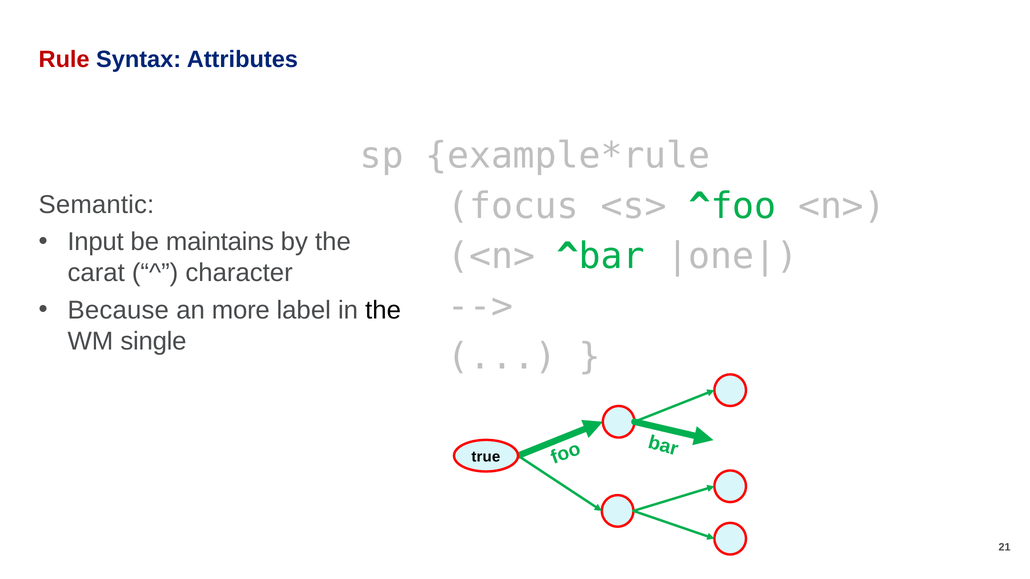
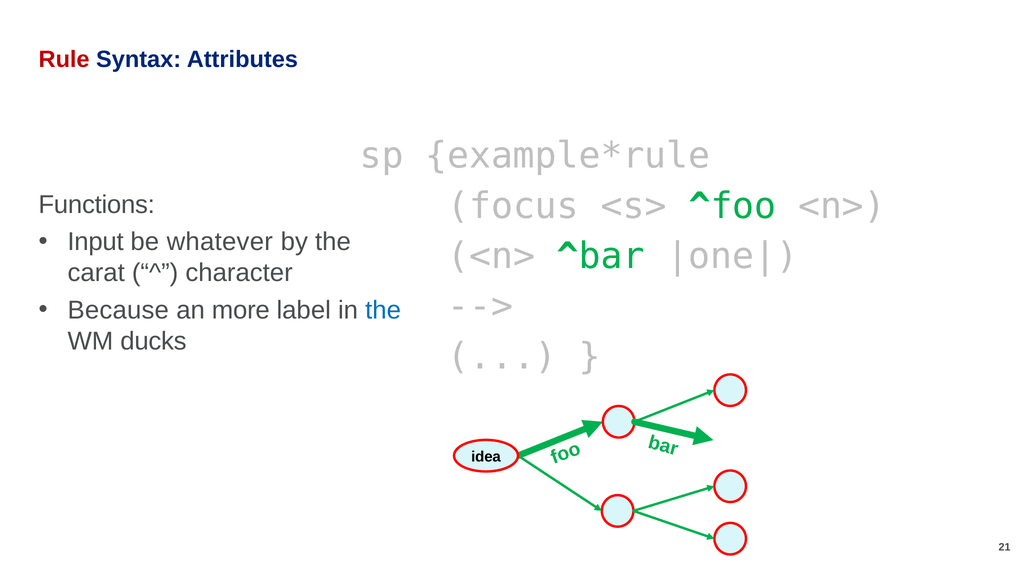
Semantic: Semantic -> Functions (97, 205)
maintains: maintains -> whatever (220, 242)
the colour: black -> blue (383, 310)
single: single -> ducks (153, 341)
true: true -> idea (486, 457)
